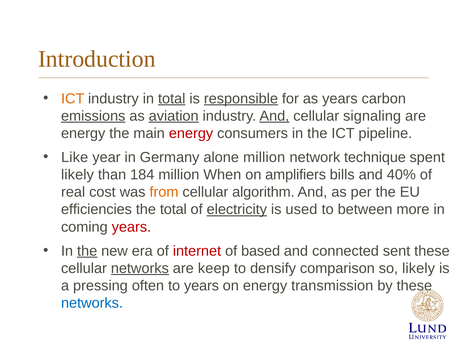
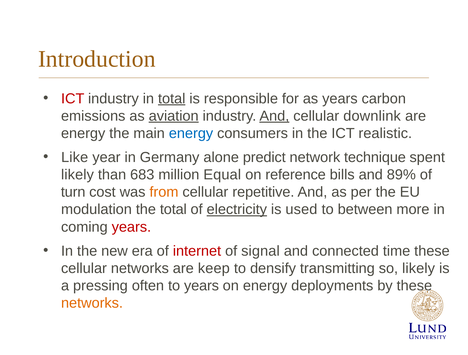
ICT colour: orange -> red (73, 99)
responsible underline: present -> none (241, 99)
emissions underline: present -> none (93, 116)
signaling: signaling -> downlink (372, 116)
energy colour: red -> blue (191, 134)
pipeline: pipeline -> realistic (385, 134)
alone million: million -> predict (264, 158)
184: 184 -> 683 (142, 175)
When: When -> Equal (222, 175)
amplifiers: amplifiers -> reference (296, 175)
40%: 40% -> 89% (401, 175)
real: real -> turn (73, 192)
algorithm: algorithm -> repetitive (263, 192)
efficiencies: efficiencies -> modulation (96, 210)
the underline: present -> none (87, 251)
based: based -> signal (260, 251)
sent: sent -> time (397, 251)
networks underline: present -> none (140, 269)
comparison: comparison -> transmitting (337, 269)
transmission: transmission -> deployments (332, 286)
networks colour: blue -> orange (92, 304)
